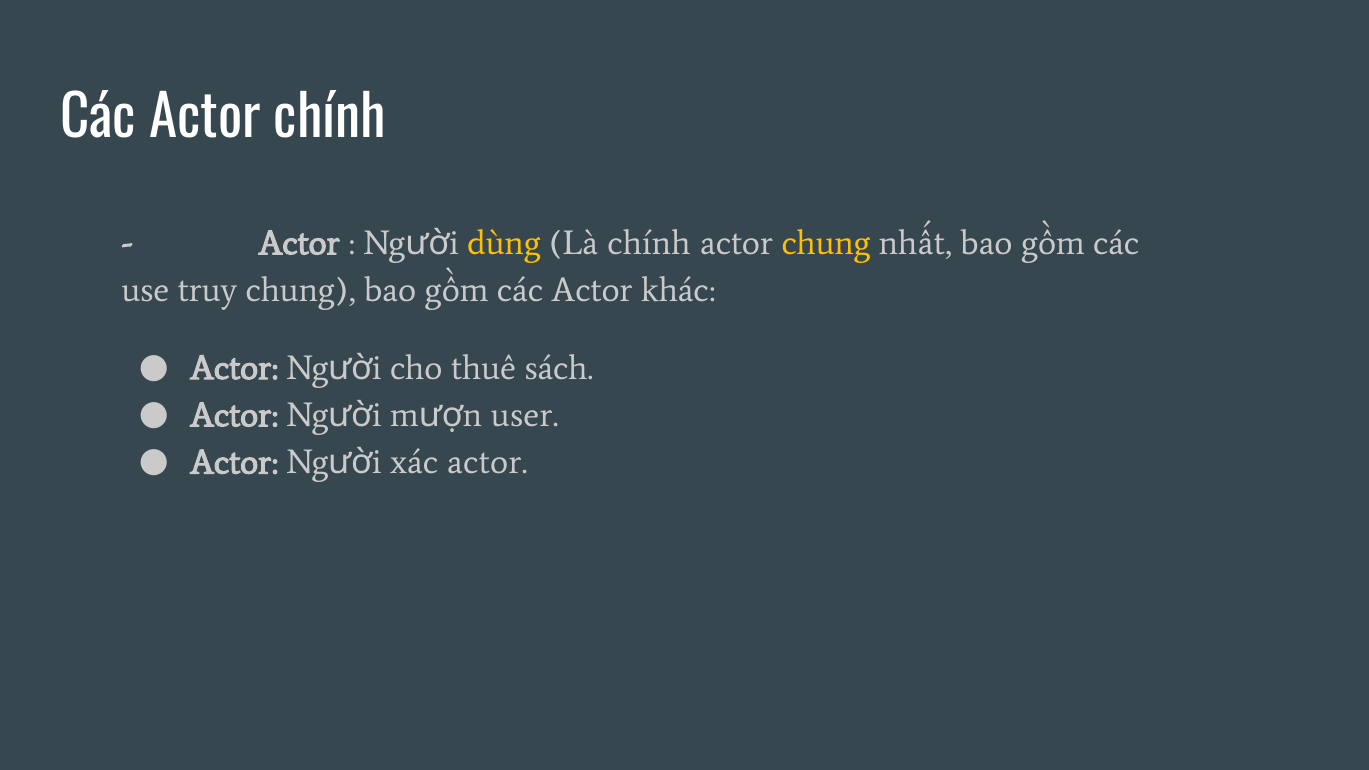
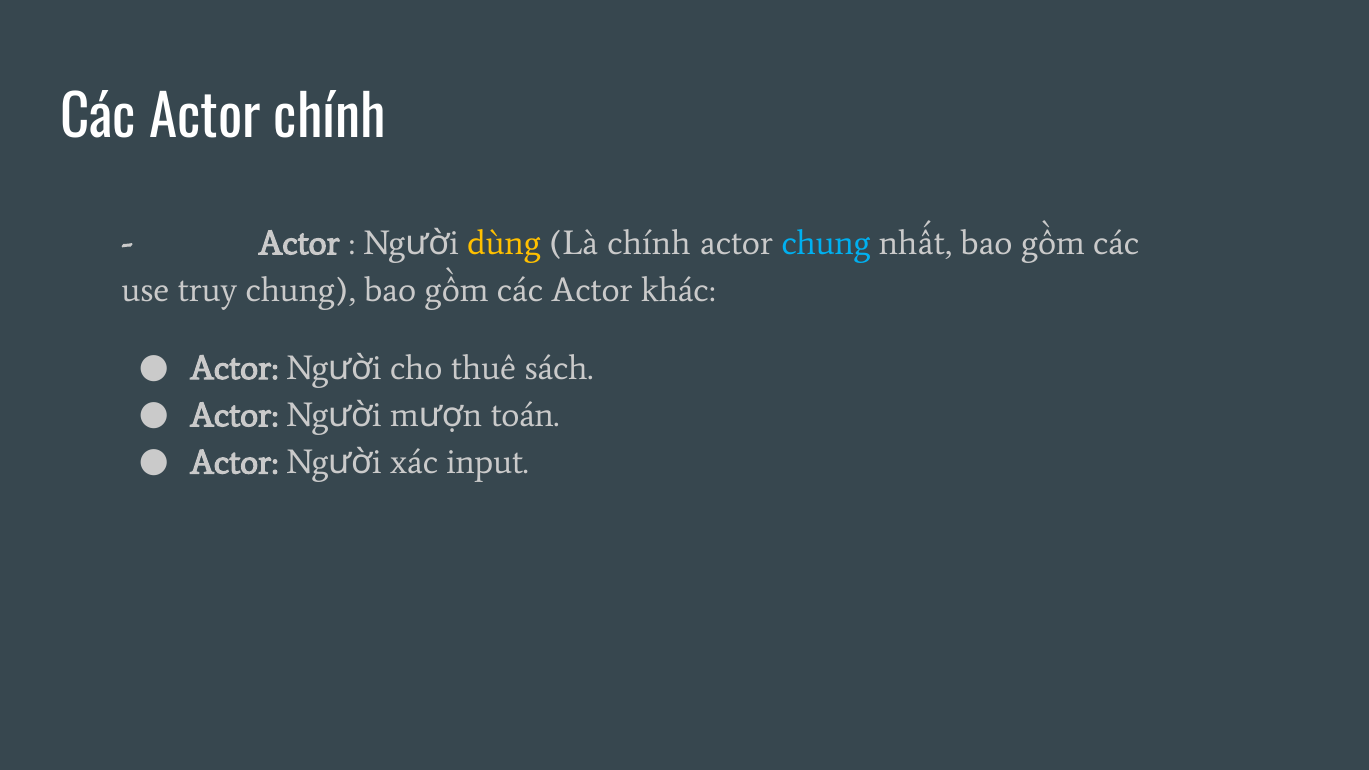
chung colour: yellow -> light blue (826, 243)
user: user -> toán (525, 415)
xác actor: actor -> input (488, 462)
